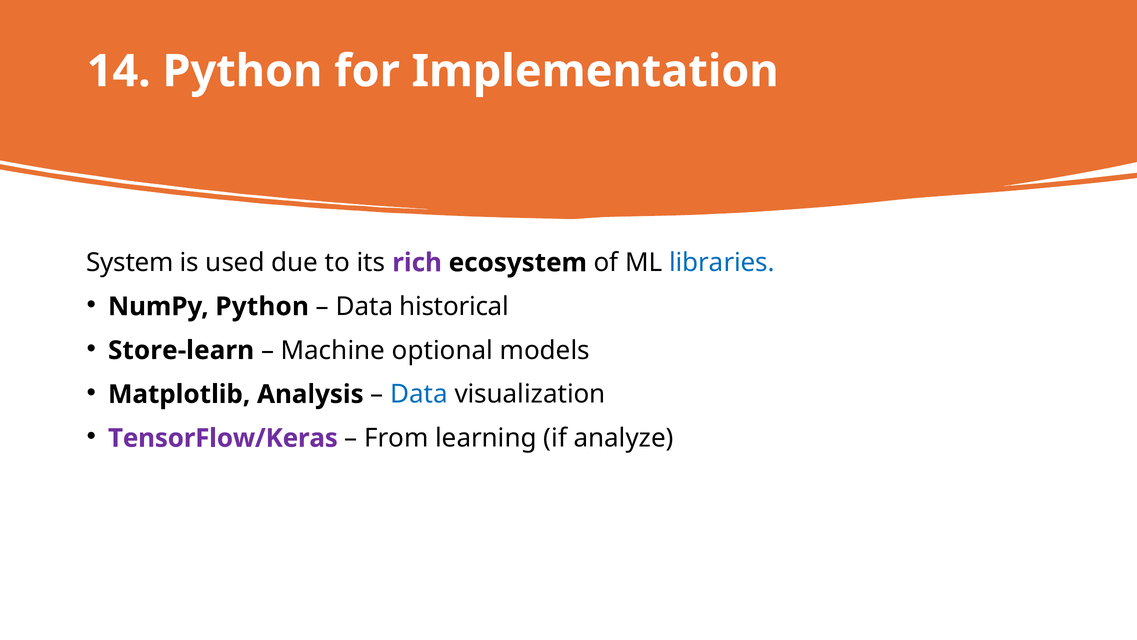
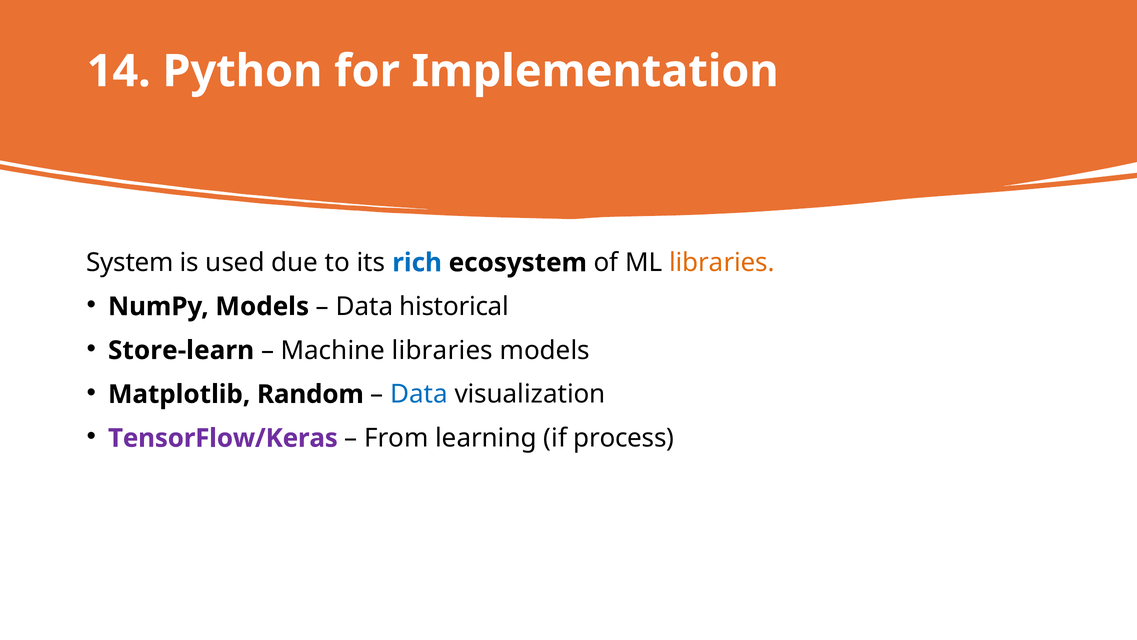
rich colour: purple -> blue (417, 263)
libraries colour: blue -> orange (722, 263)
NumPy Python: Python -> Models (262, 306)
Machine optional: optional -> libraries (442, 350)
Analysis: Analysis -> Random (310, 394)
analyze: analyze -> process (624, 438)
